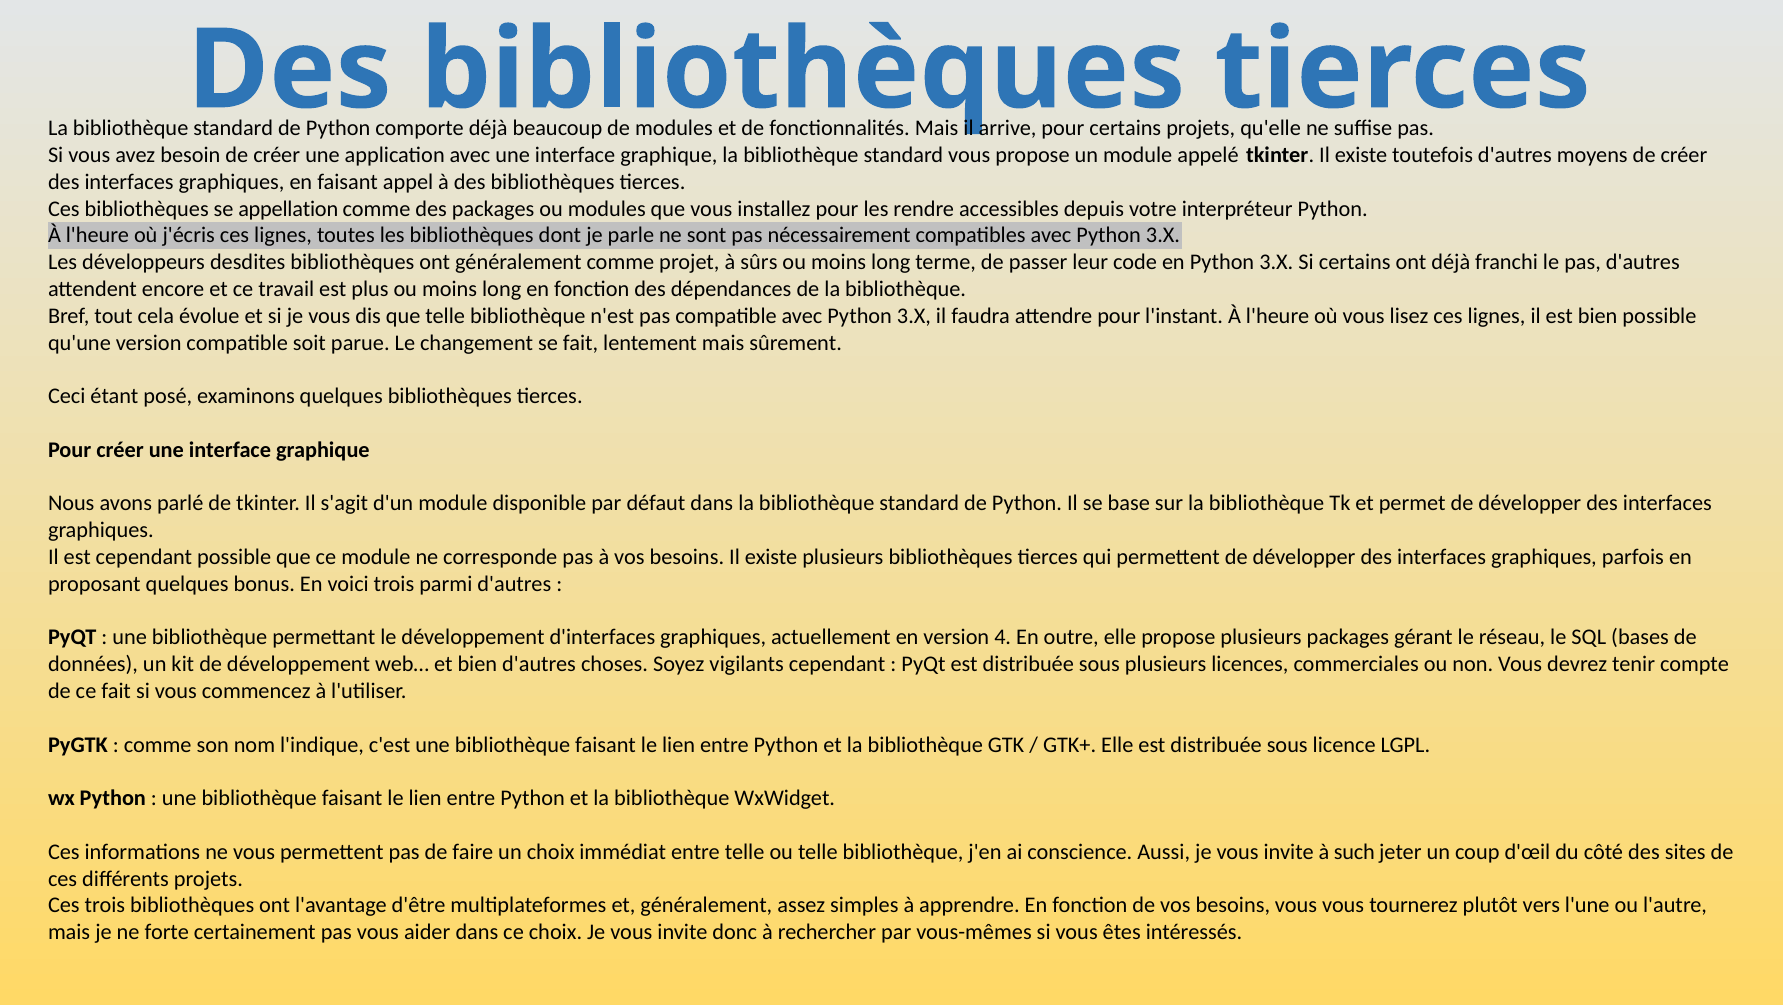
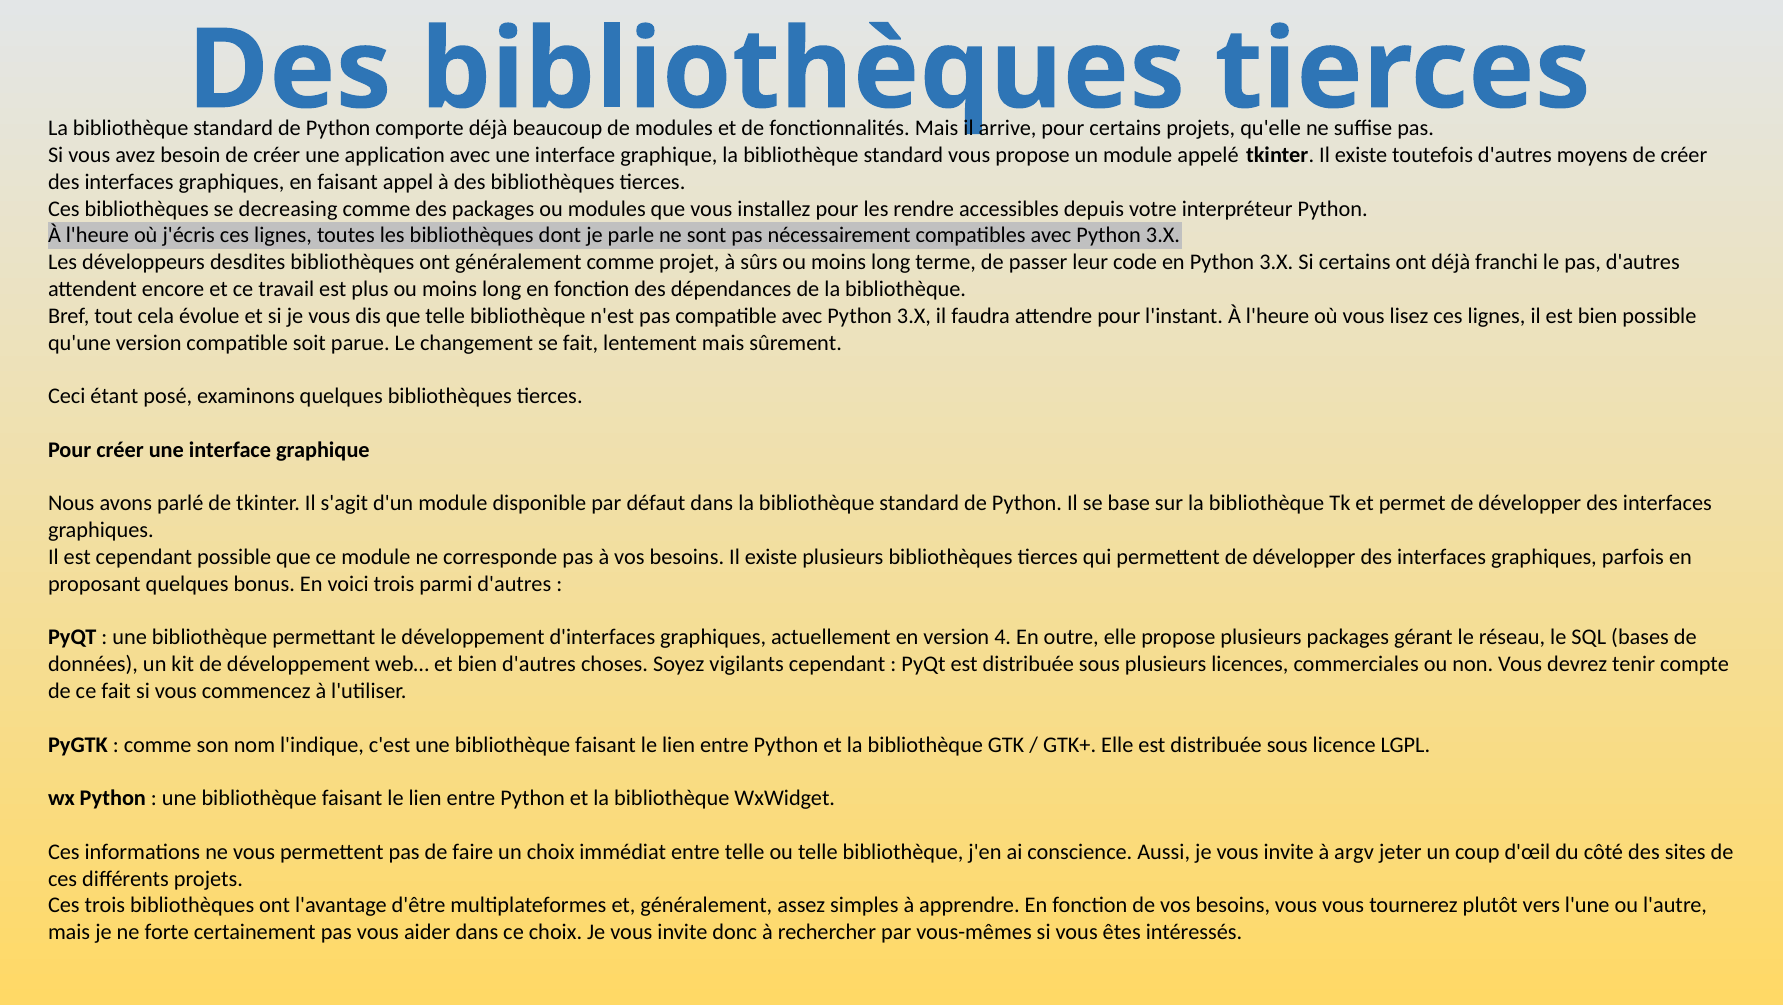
appellation: appellation -> decreasing (288, 209)
such: such -> argv (1354, 852)
